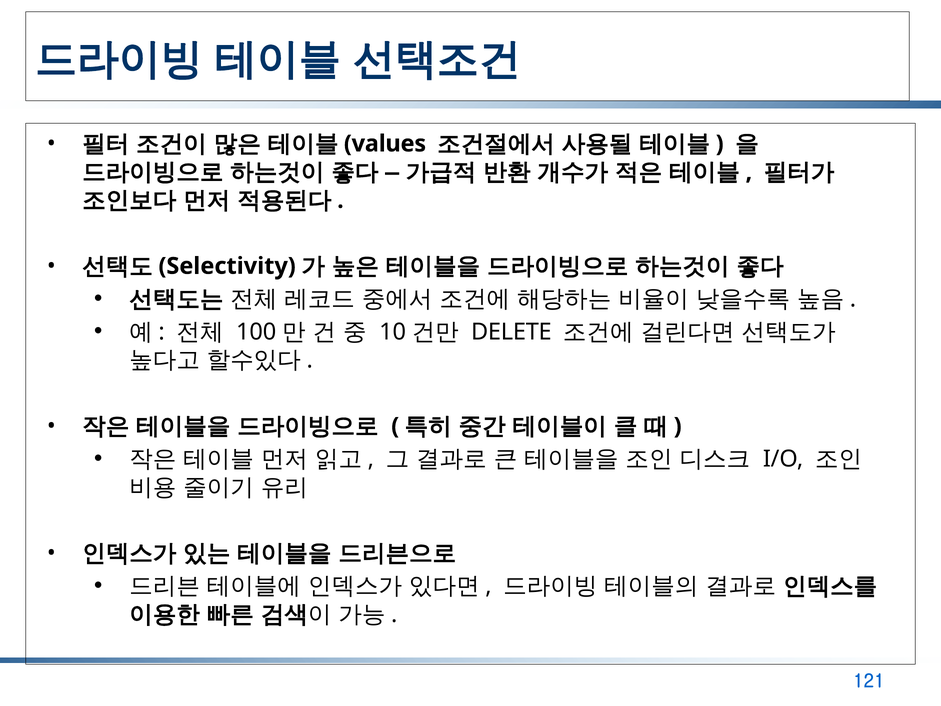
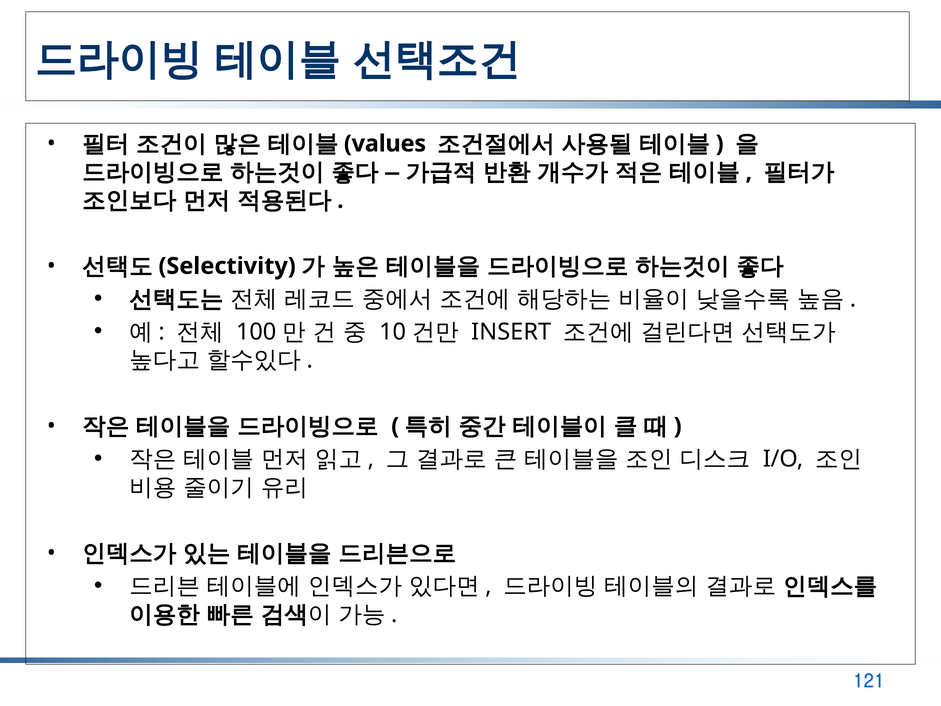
DELETE: DELETE -> INSERT (511, 332)
